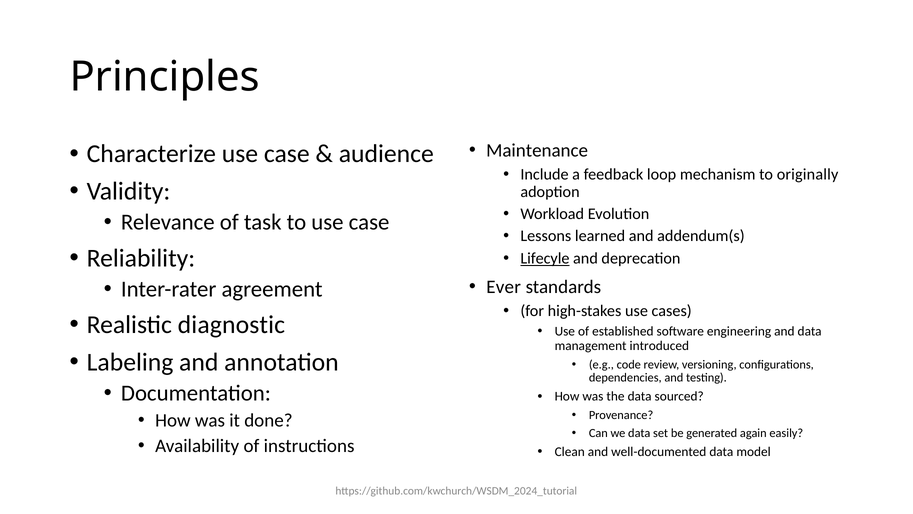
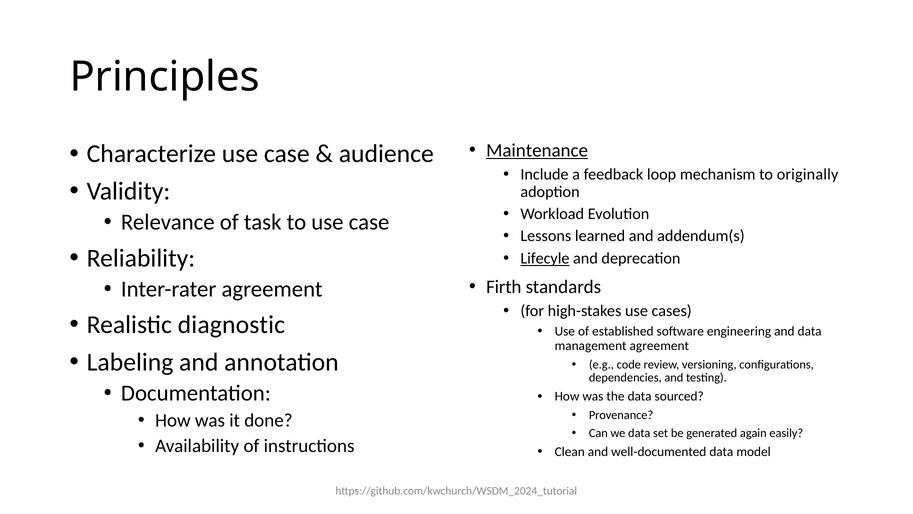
Maintenance underline: none -> present (537, 150)
Ever: Ever -> Firth (504, 287)
management introduced: introduced -> agreement (659, 346)
